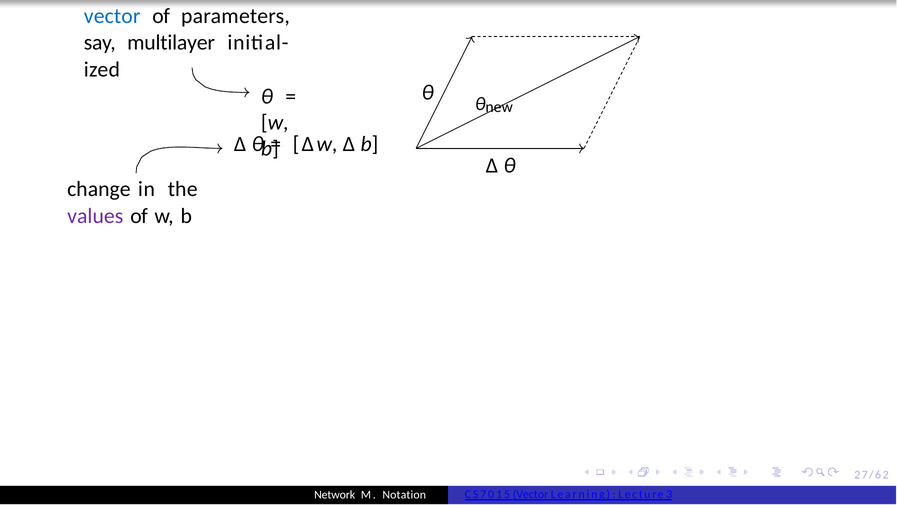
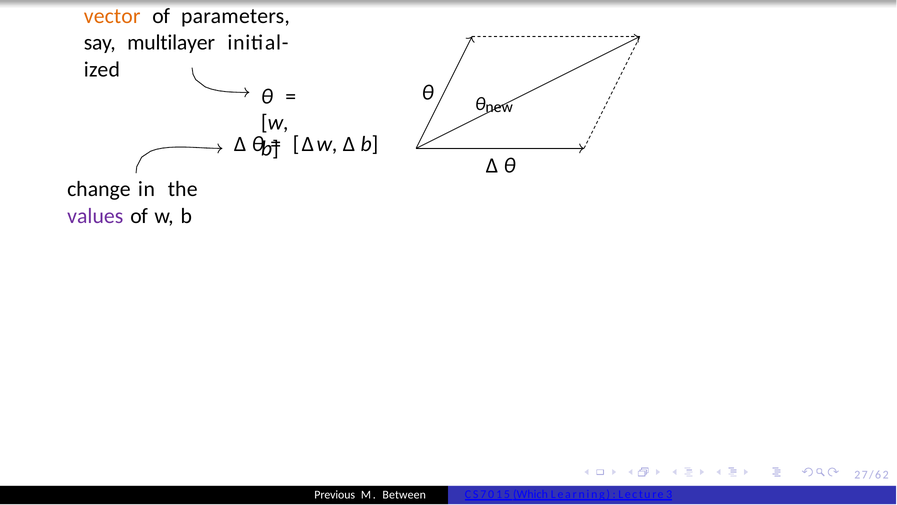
vector colour: blue -> orange (112, 16)
Network: Network -> Previous (335, 494)
Notation: Notation -> Between (404, 494)
CS7015 Vector: Vector -> Which (530, 494)
